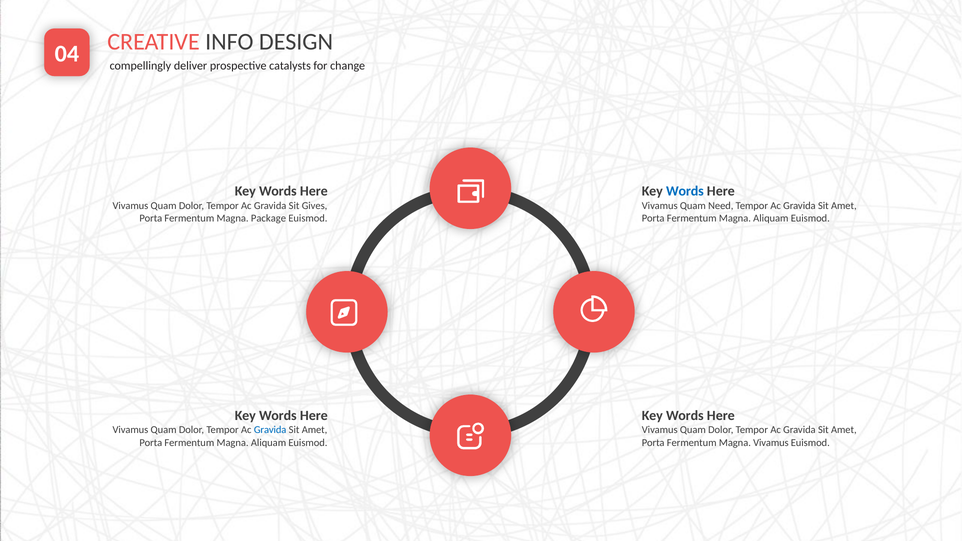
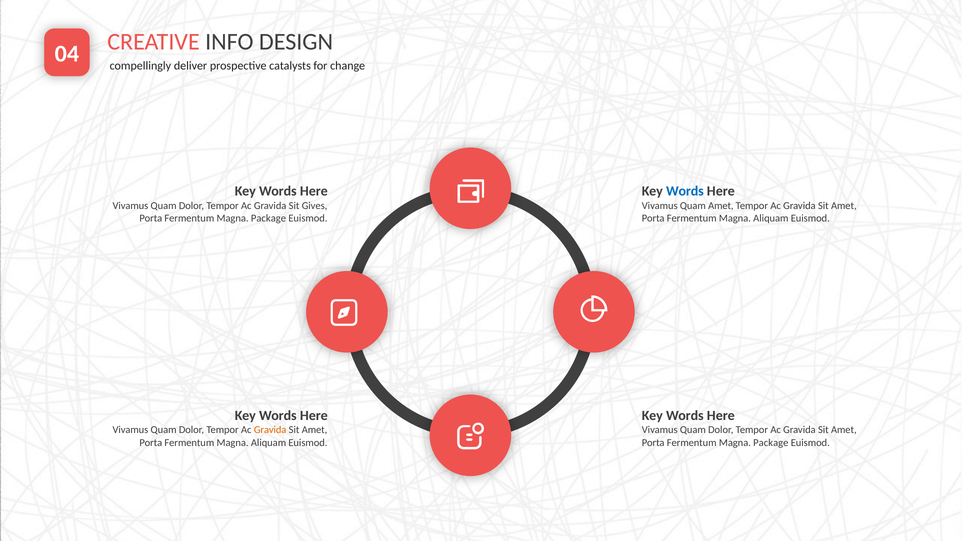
Quam Need: Need -> Amet (721, 206)
Gravida colour: blue -> orange (270, 430)
Vivamus: Vivamus -> Package (771, 443)
